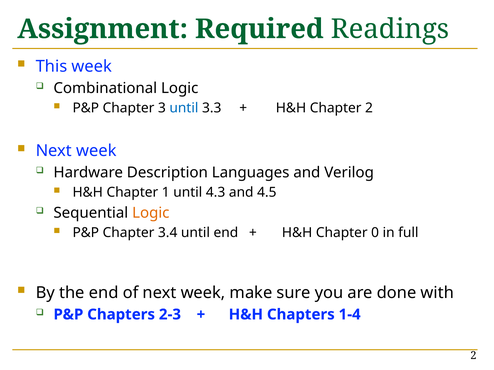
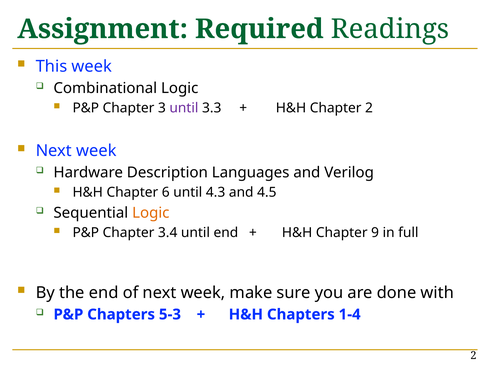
until colour: blue -> purple (184, 108)
1: 1 -> 6 (166, 193)
0: 0 -> 9 (375, 233)
2-3: 2-3 -> 5-3 (170, 315)
